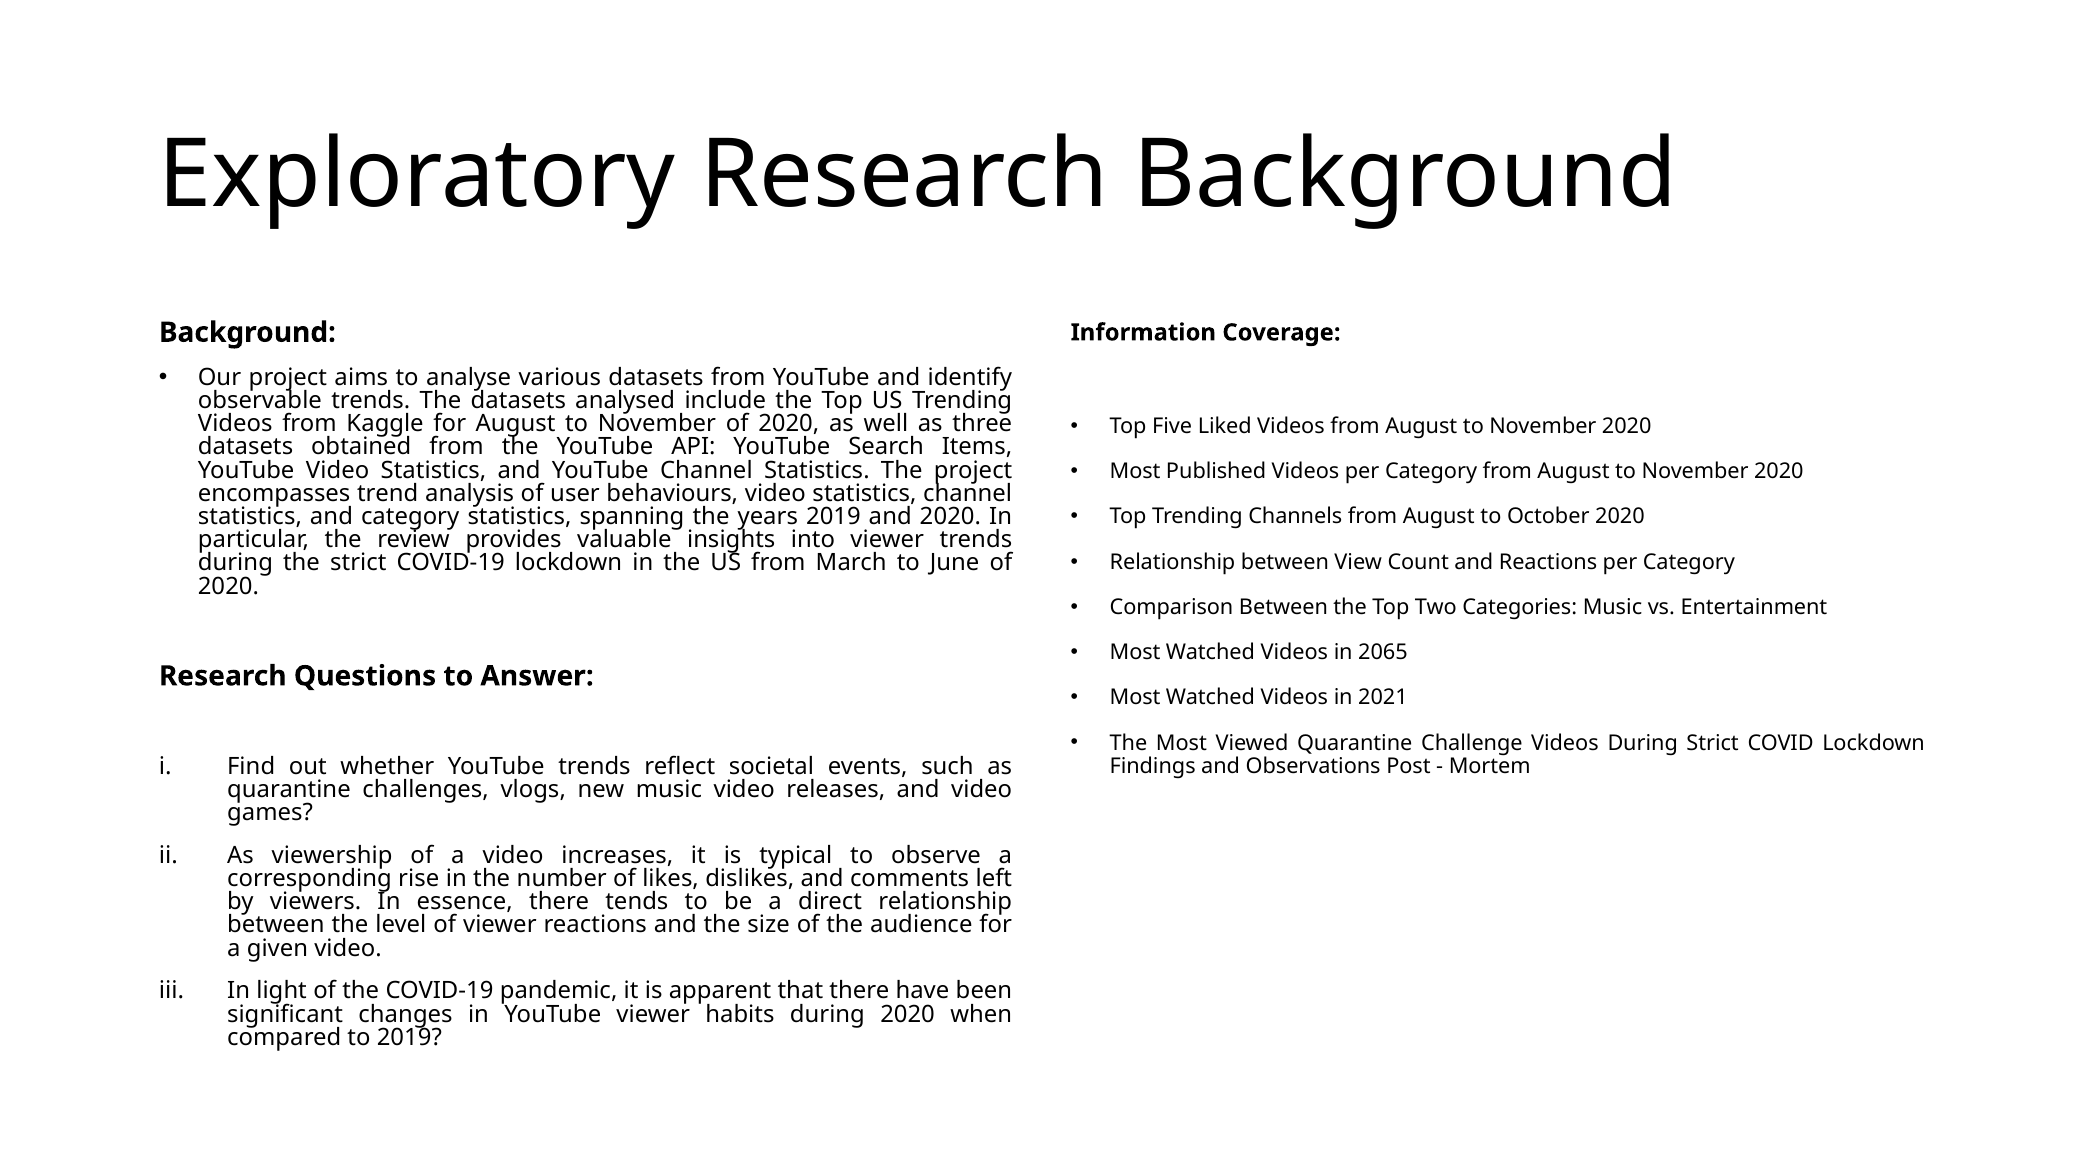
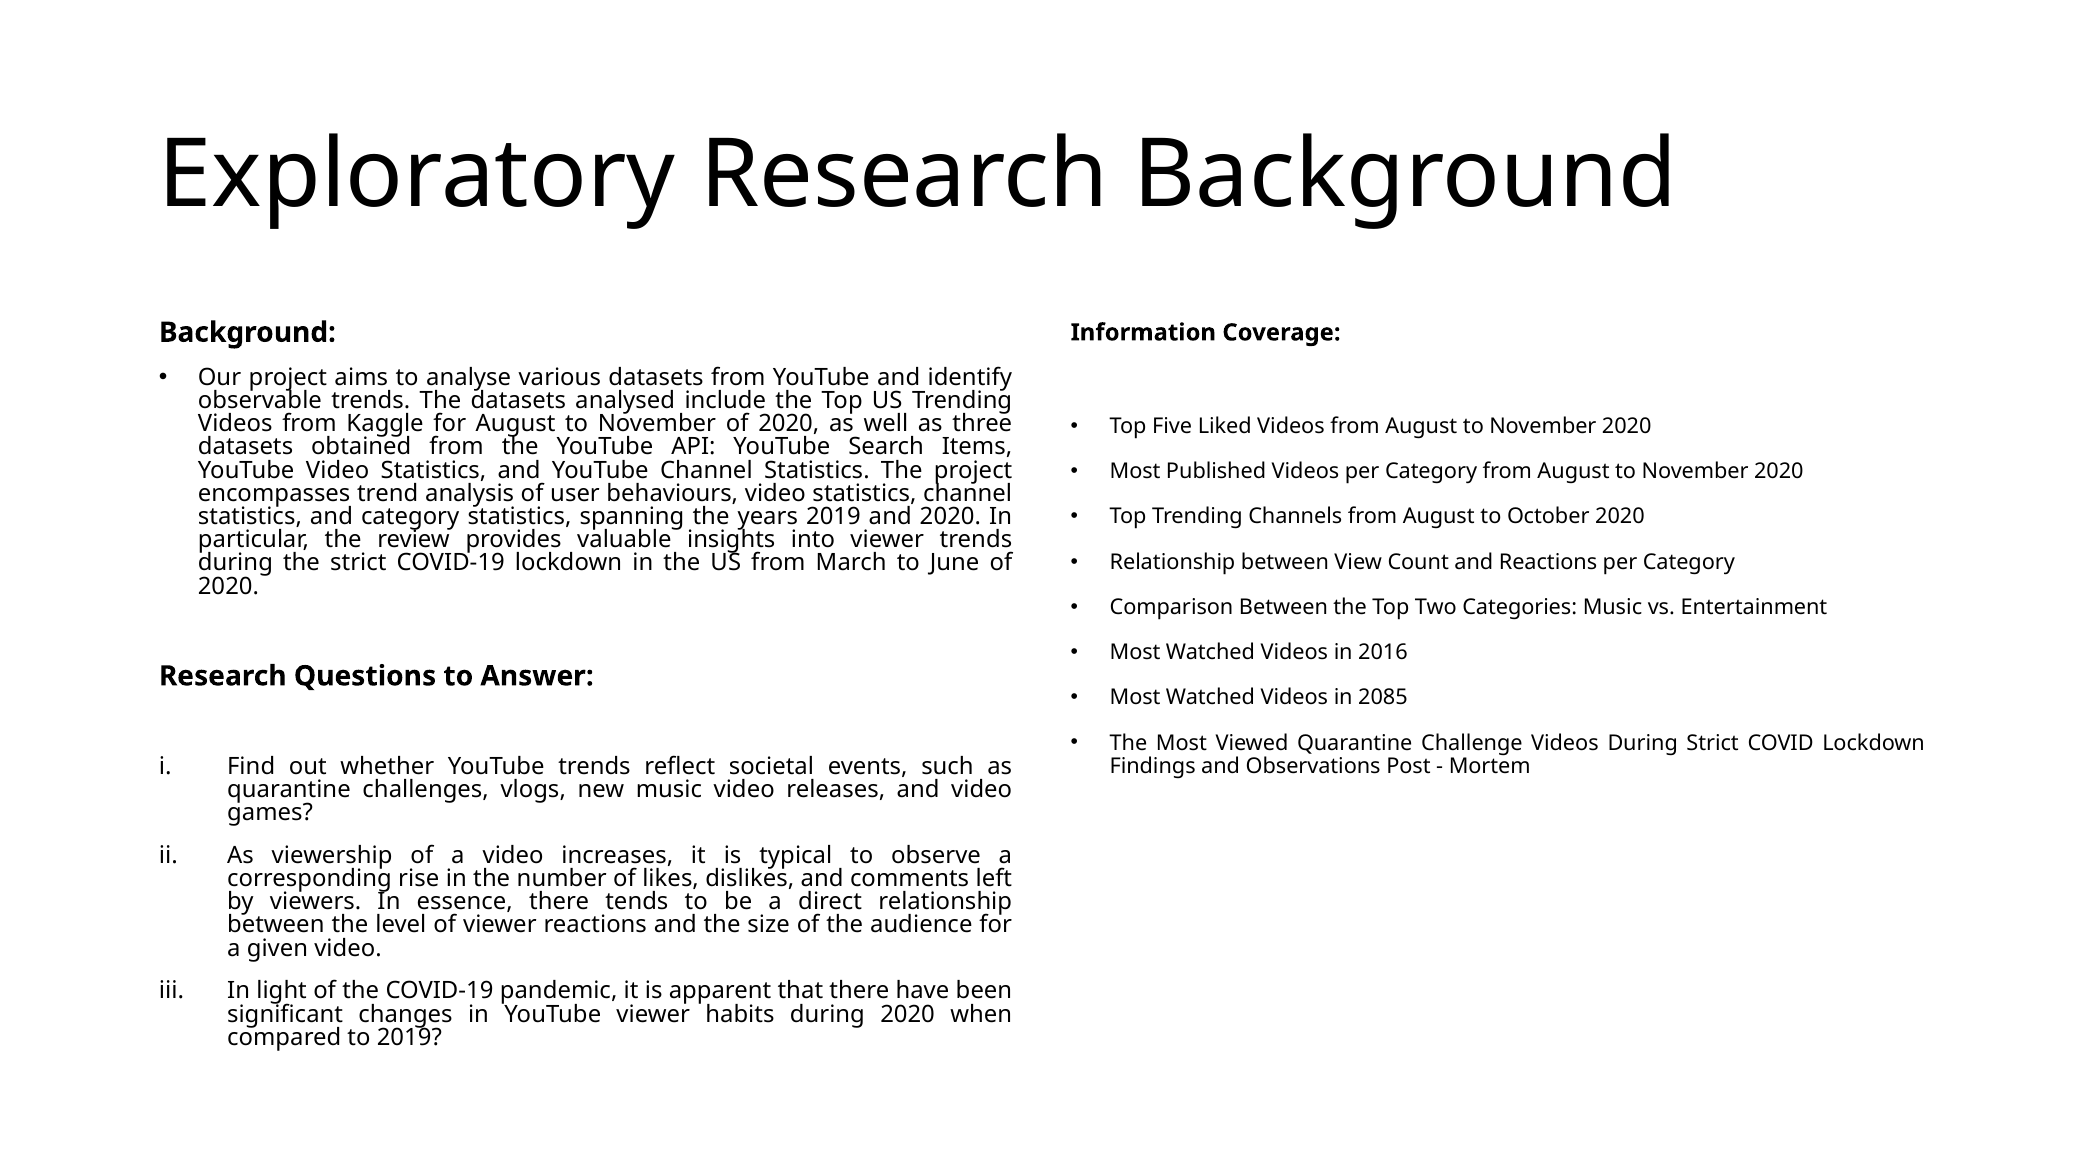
2065: 2065 -> 2016 (1383, 653)
2021: 2021 -> 2085 (1383, 698)
